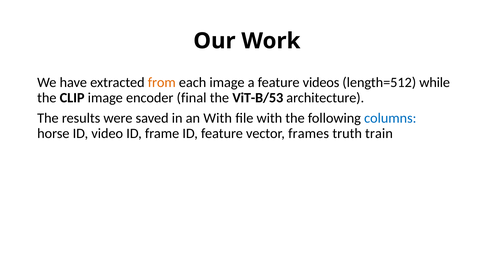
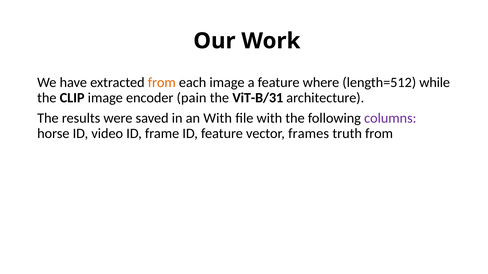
videos: videos -> where (321, 83)
final: final -> pain (192, 98)
ViT-B/53: ViT-B/53 -> ViT-B/31 (258, 98)
columns colour: blue -> purple (390, 118)
truth train: train -> from (379, 134)
